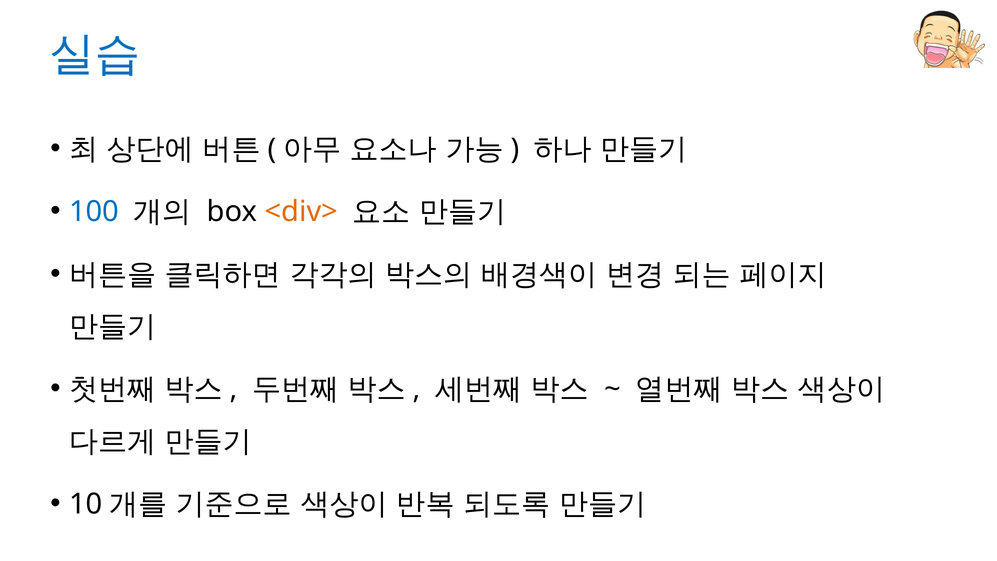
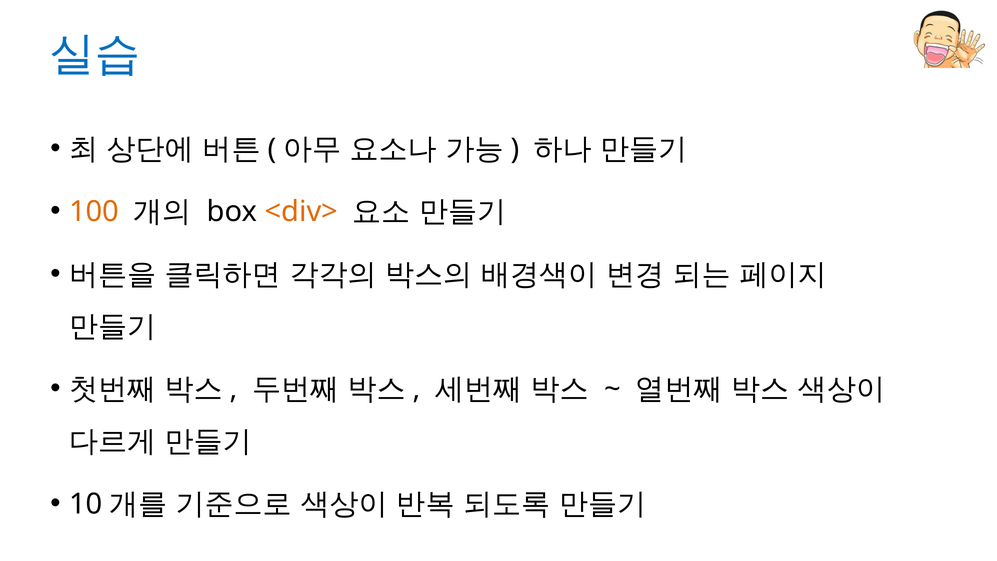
100 colour: blue -> orange (94, 212)
